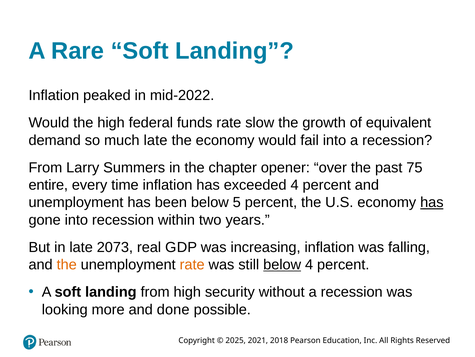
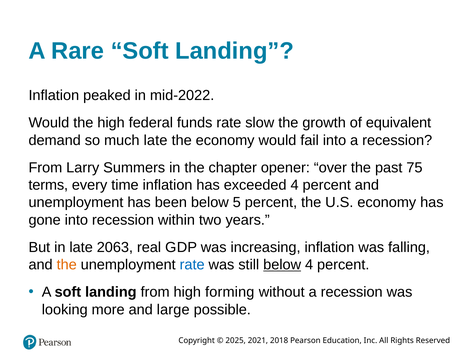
entire: entire -> terms (48, 185)
has underline: present -> none (432, 202)
2073: 2073 -> 2063 (115, 247)
rate colour: orange -> blue (192, 264)
security: security -> forming (230, 292)
done: done -> large (173, 309)
